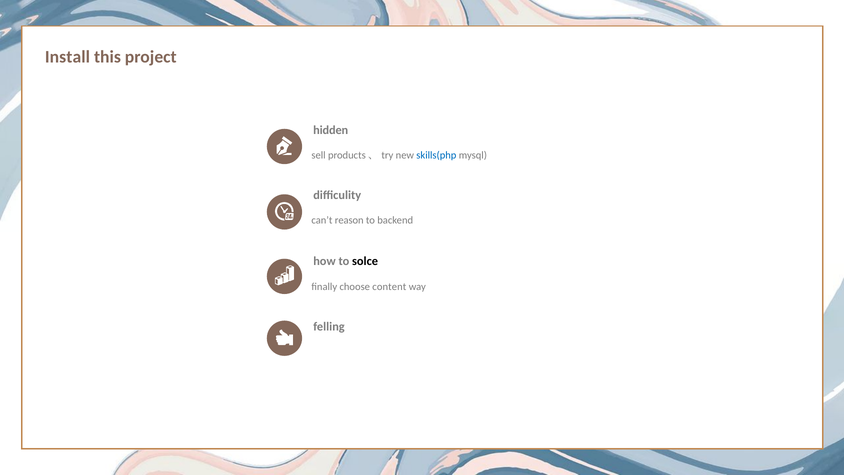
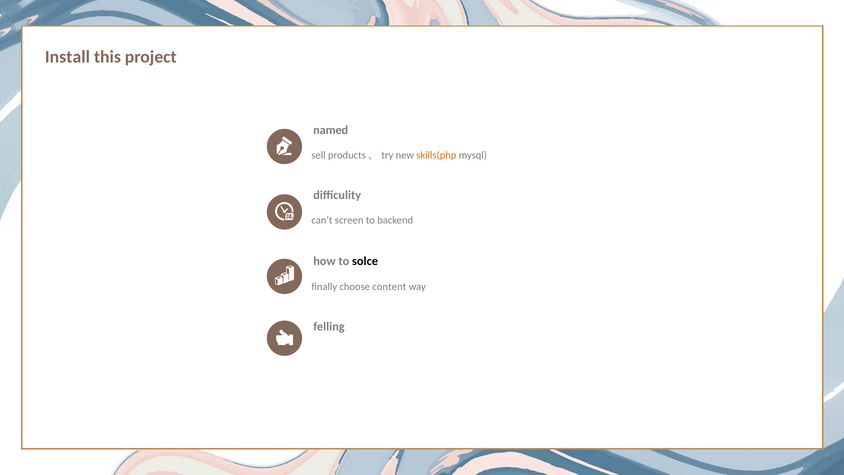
hidden: hidden -> named (331, 130)
skills(php colour: blue -> orange (436, 155)
reason: reason -> screen (349, 220)
